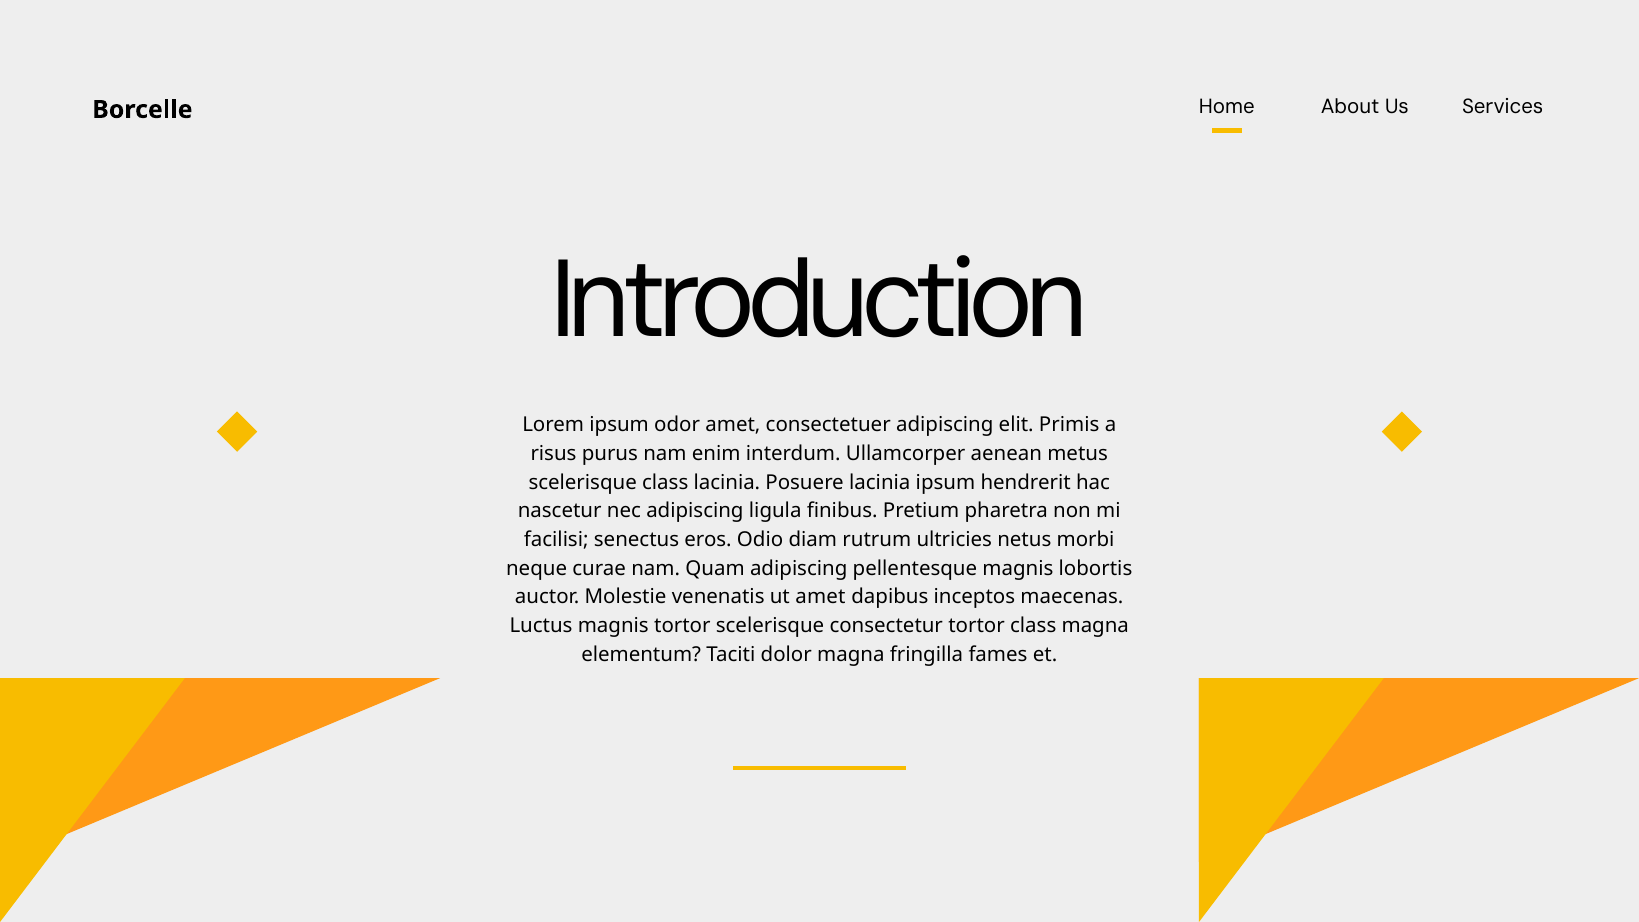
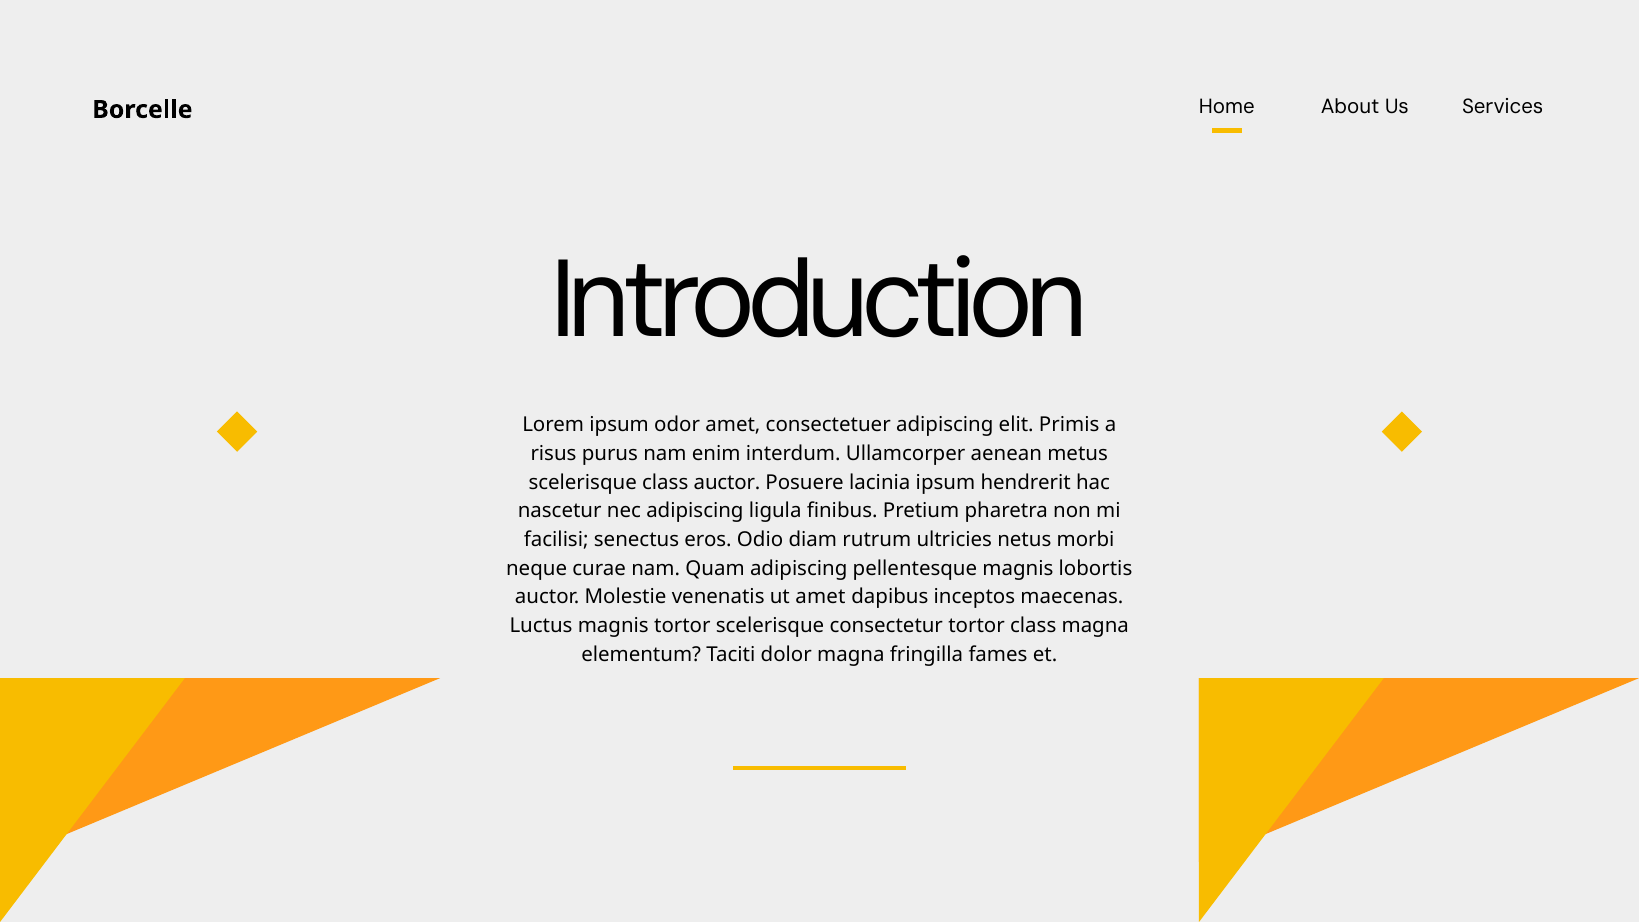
class lacinia: lacinia -> auctor (727, 482)
